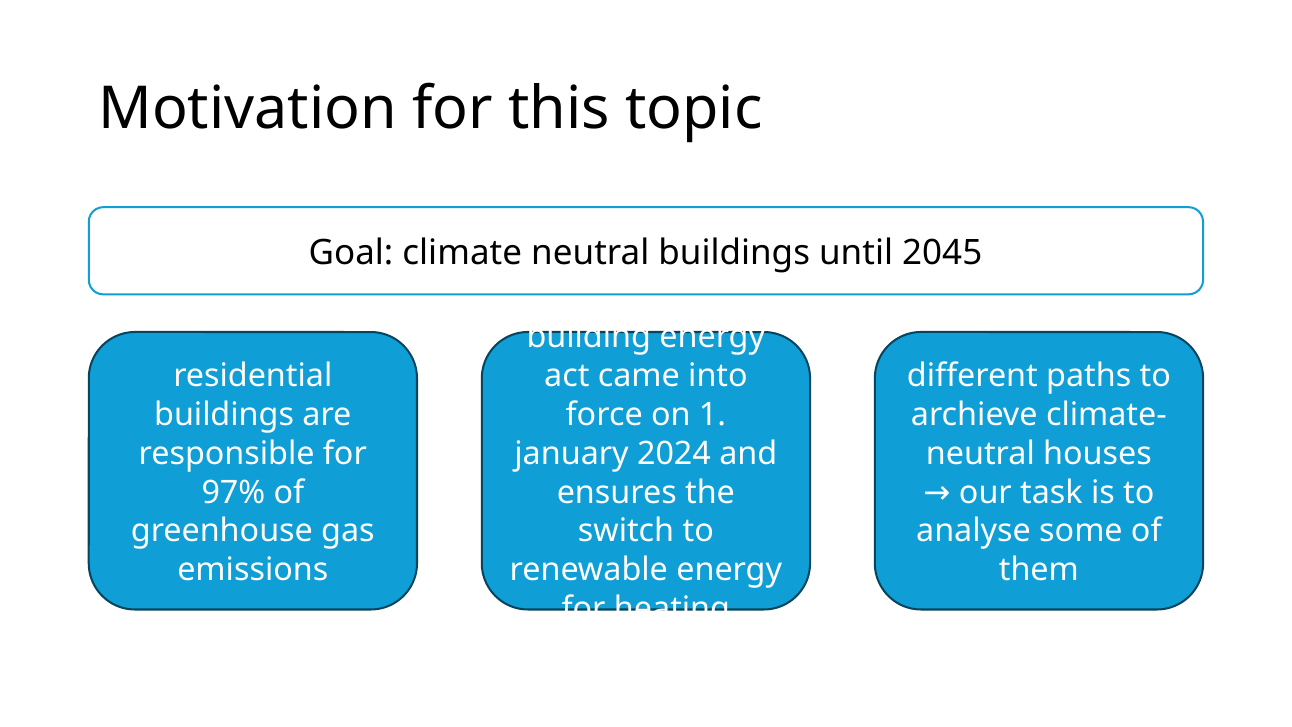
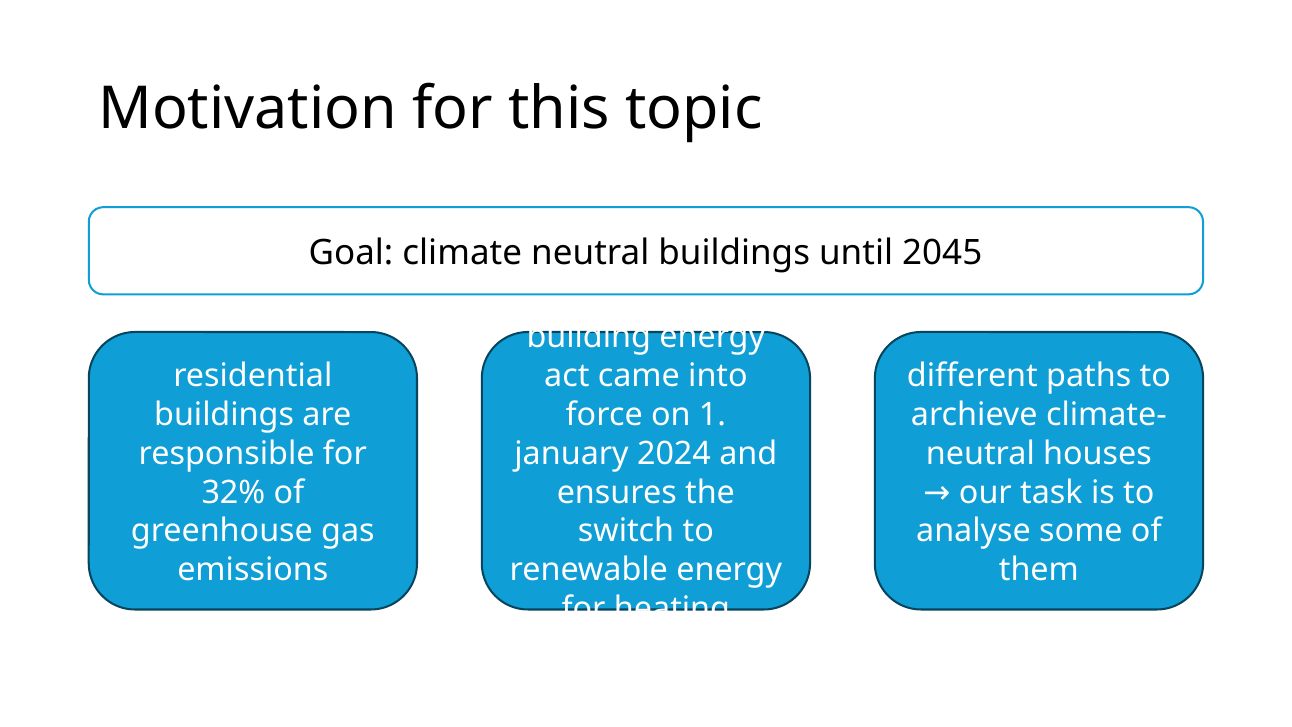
97%: 97% -> 32% (233, 492)
